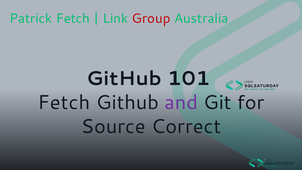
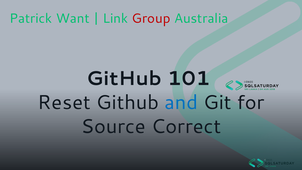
Patrick Fetch: Fetch -> Want (73, 18)
Fetch: Fetch -> Reset (64, 102)
and colour: purple -> blue (181, 102)
